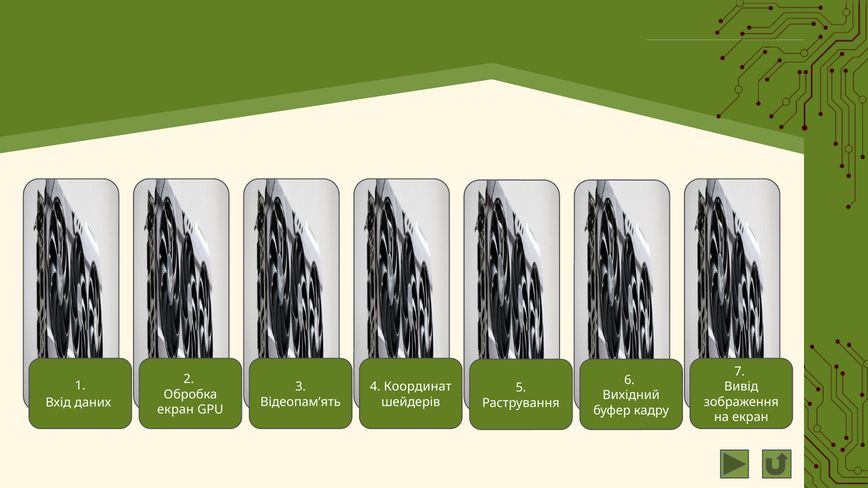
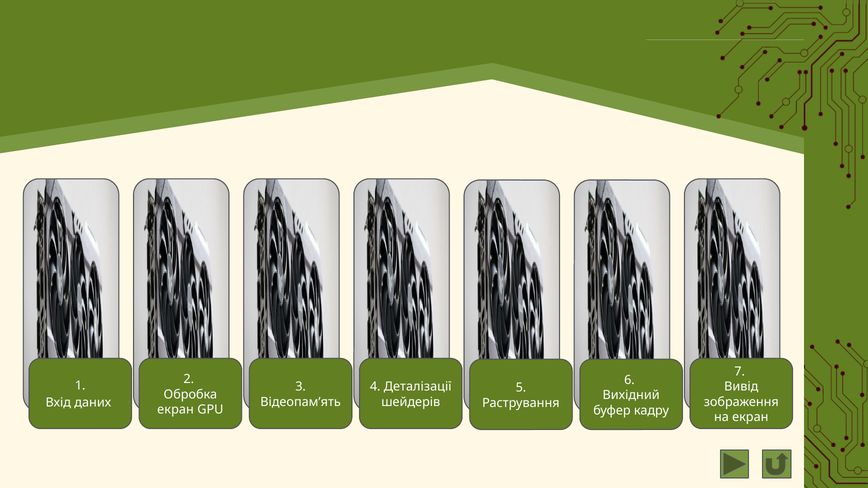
Координат: Координат -> Деталізації (418, 387)
